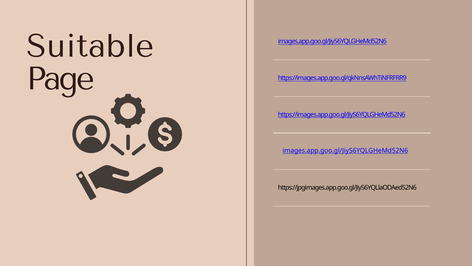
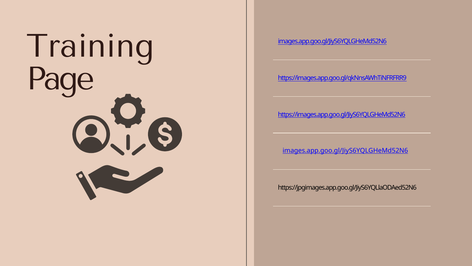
Suitable: Suitable -> Training (90, 46)
